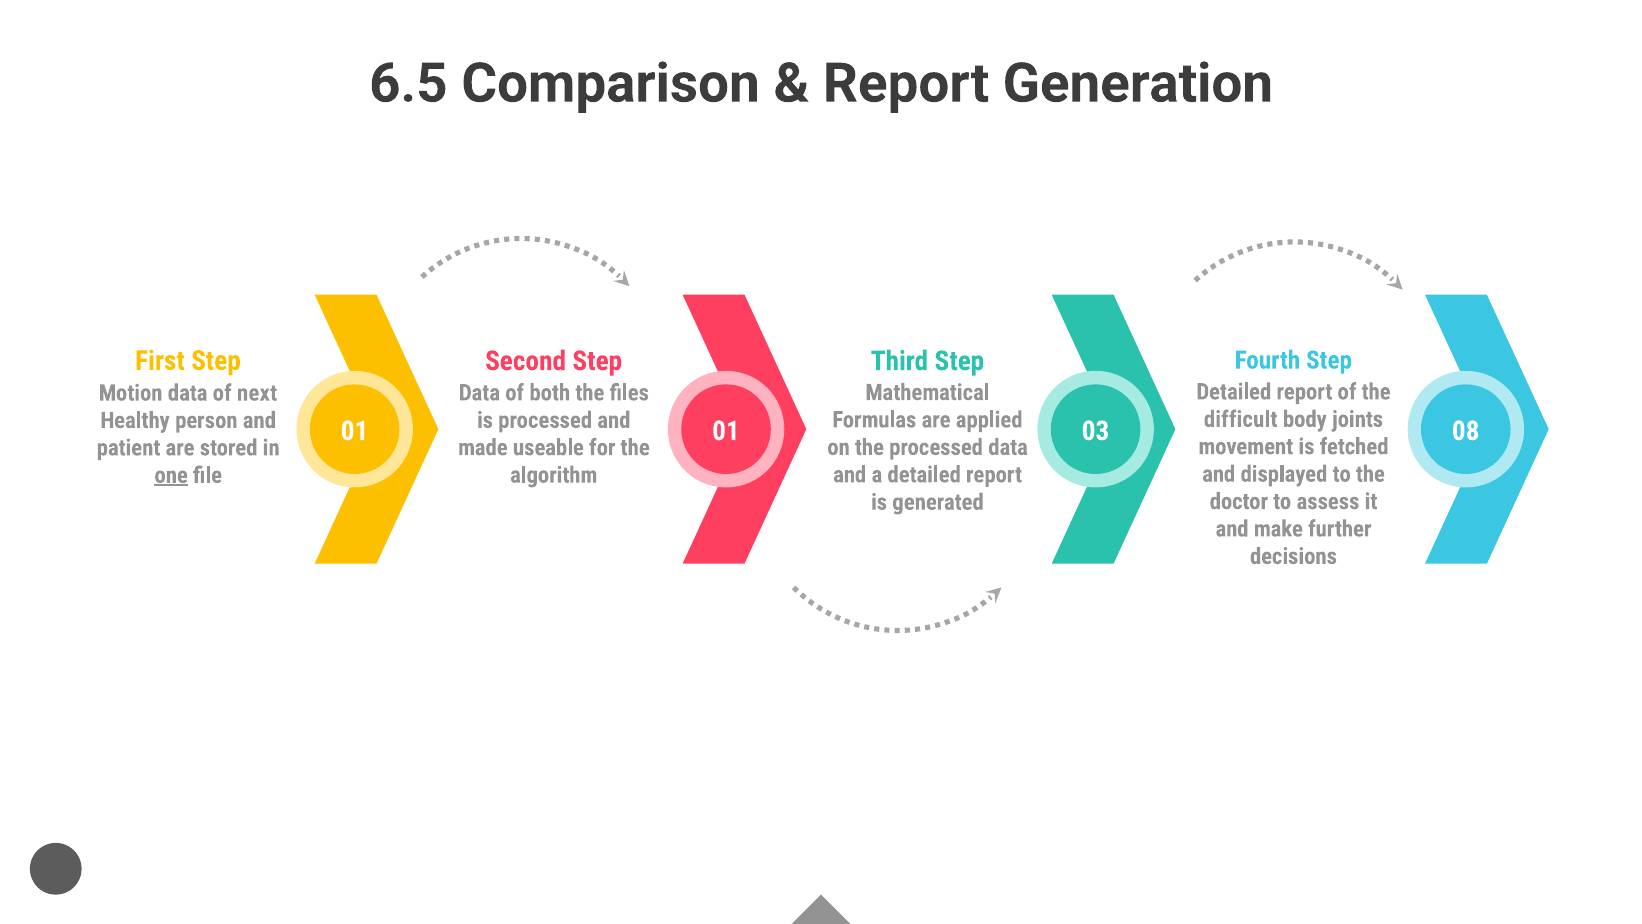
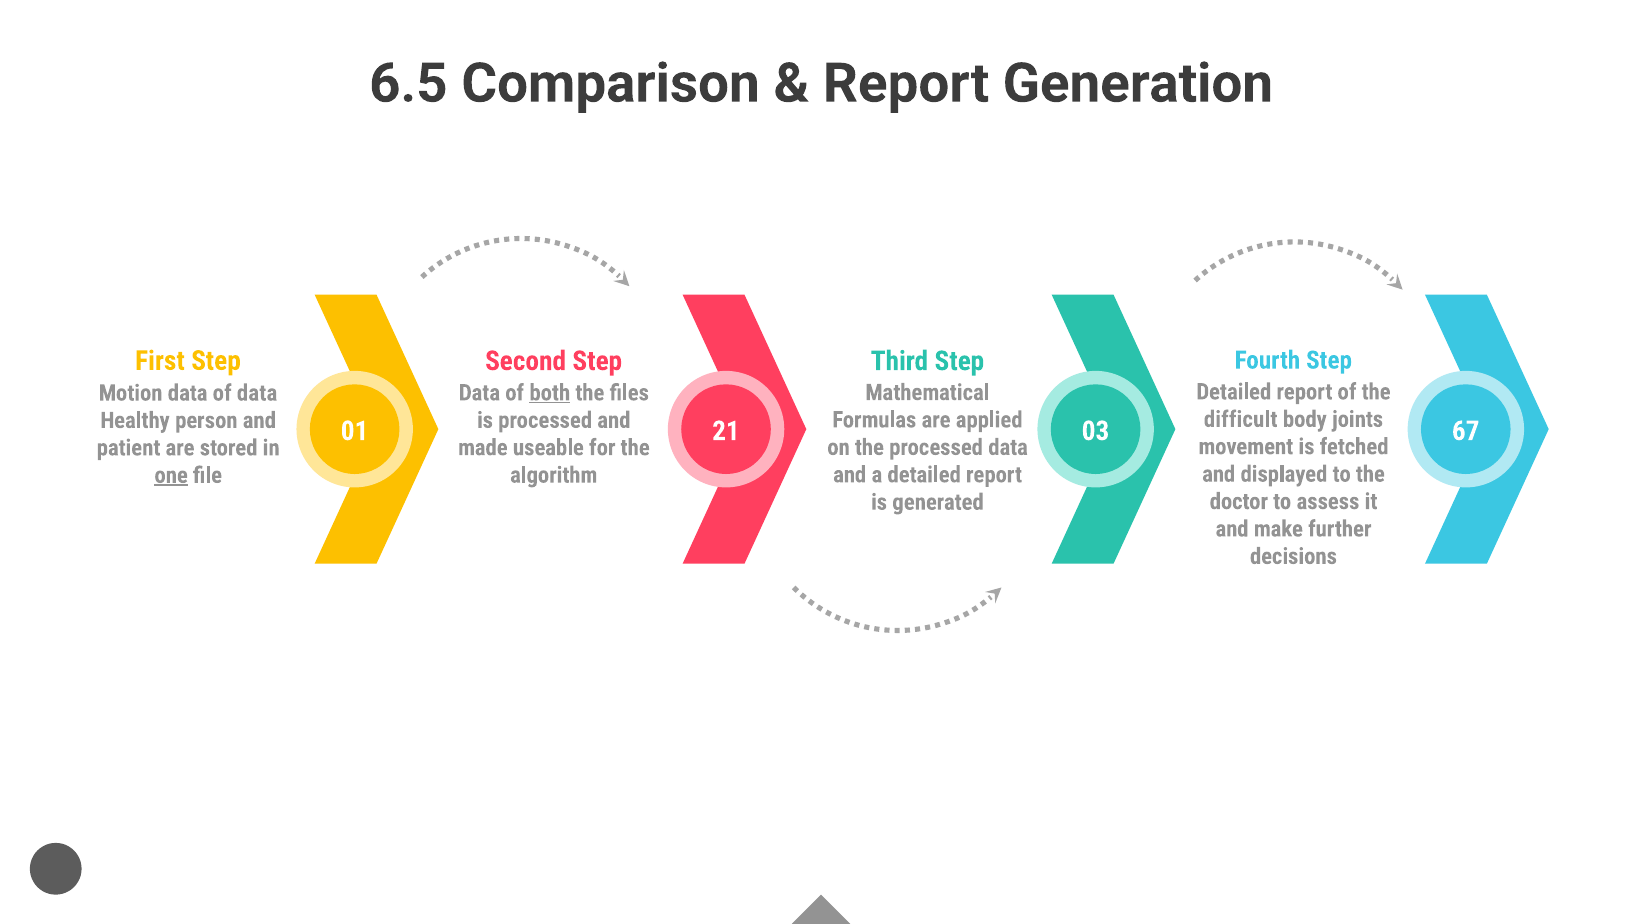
both underline: none -> present (550, 393)
of next: next -> data (257, 393)
01 01: 01 -> 21 (726, 431)
08: 08 -> 67 (1466, 431)
